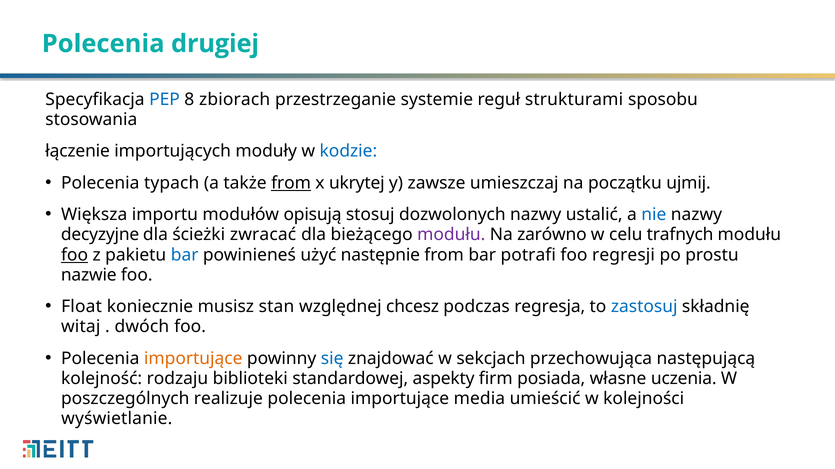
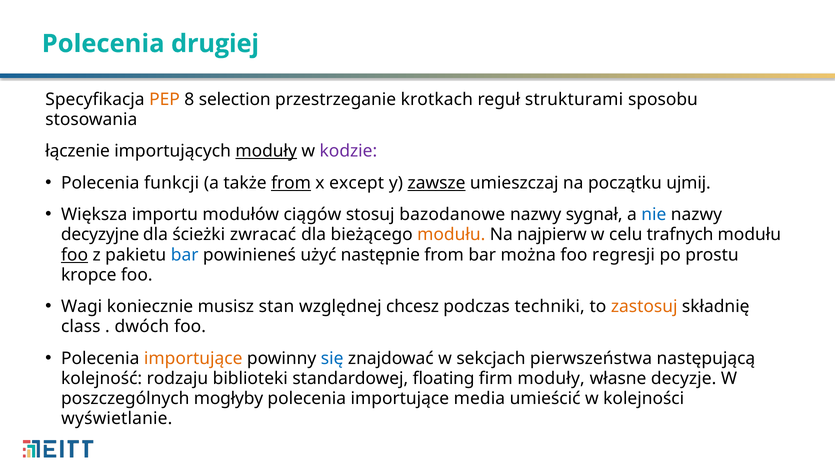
PEP colour: blue -> orange (164, 100)
zbiorach: zbiorach -> selection (235, 100)
systemie: systemie -> krotkach (437, 100)
moduły underline: none -> present (266, 151)
kodzie colour: blue -> purple (348, 151)
typach: typach -> funkcji (172, 183)
ukrytej: ukrytej -> except (357, 183)
zawsze underline: none -> present (437, 183)
opisują: opisują -> ciągów (312, 215)
dozwolonych: dozwolonych -> bazodanowe (452, 215)
ustalić: ustalić -> sygnał (594, 215)
modułu colour: purple -> orange (451, 235)
zarówno: zarówno -> najpierw (552, 235)
potrafi: potrafi -> można (528, 255)
nazwie: nazwie -> kropce (89, 275)
Float: Float -> Wagi (82, 307)
regresja: regresja -> techniki (550, 307)
zastosuj colour: blue -> orange (644, 307)
witaj: witaj -> class (81, 327)
przechowująca: przechowująca -> pierwszeństwa (591, 359)
aspekty: aspekty -> floating (444, 379)
firm posiada: posiada -> moduły (551, 379)
uczenia: uczenia -> decyzje (684, 379)
realizuje: realizuje -> mogłyby (228, 399)
